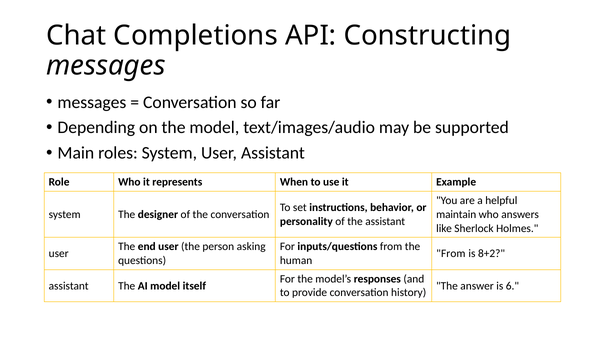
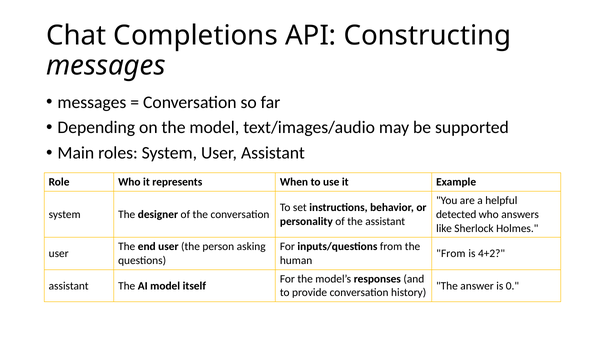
maintain: maintain -> detected (456, 215)
8+2: 8+2 -> 4+2 (491, 254)
6: 6 -> 0 (512, 286)
